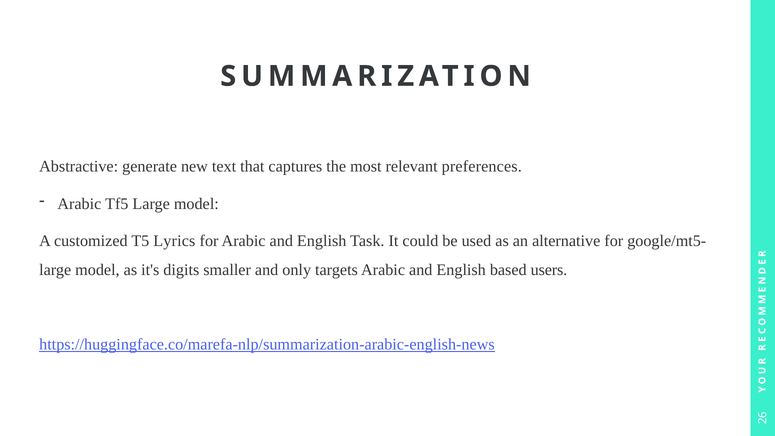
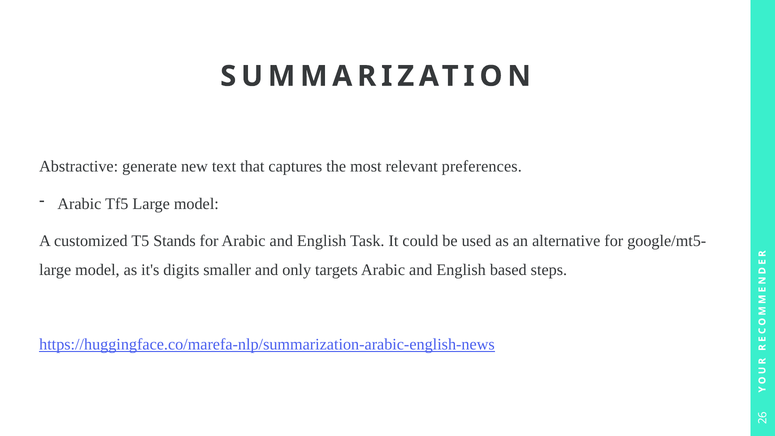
Lyrics: Lyrics -> Stands (175, 241)
users: users -> steps (549, 270)
